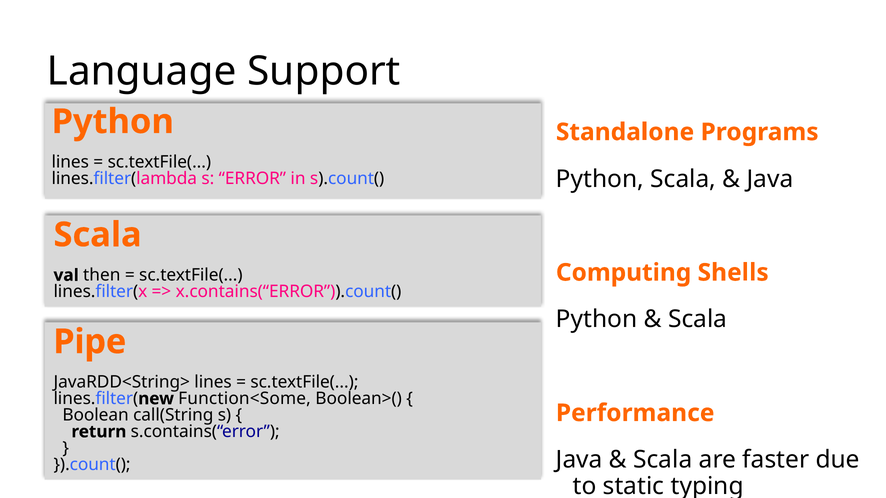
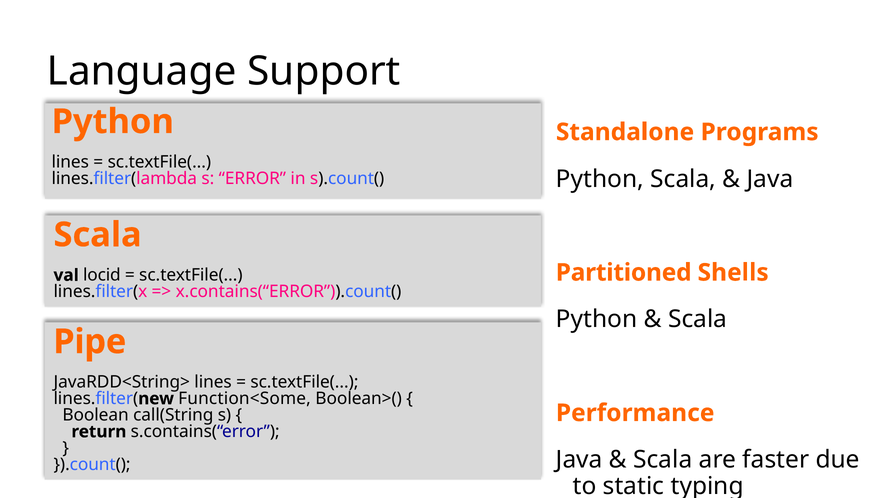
Computing: Computing -> Partitioned (624, 273)
then: then -> locid (102, 275)
